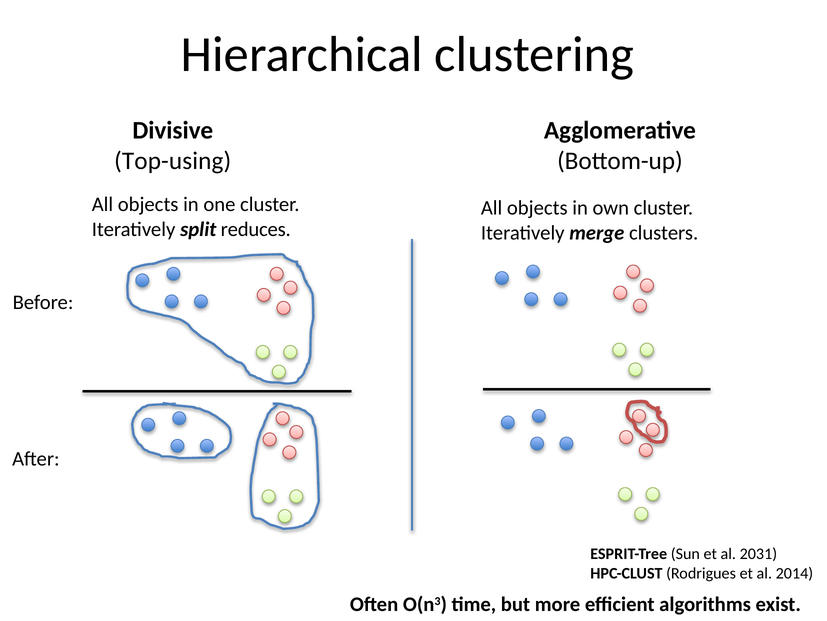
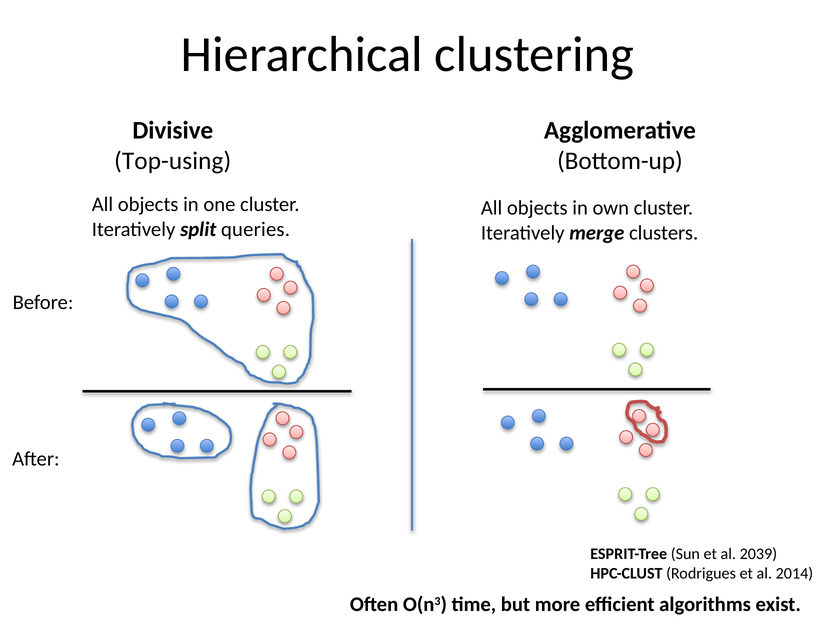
reduces: reduces -> queries (256, 229)
2031: 2031 -> 2039 (758, 553)
